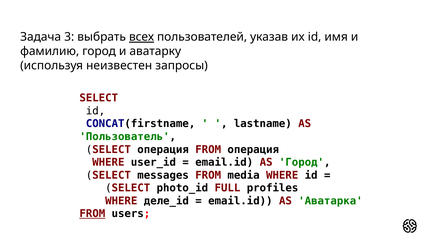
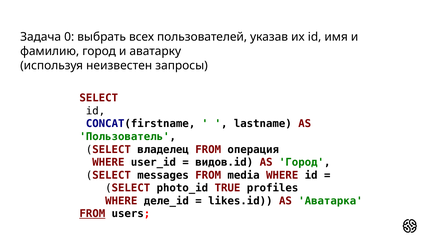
3: 3 -> 0 (69, 37)
всех underline: present -> none (142, 37)
SELECT операция: операция -> владелец (163, 149)
email.id: email.id -> видов.id (224, 162)
FULL: FULL -> TRUE (228, 188)
email.id: email.id -> likes.id (240, 201)
